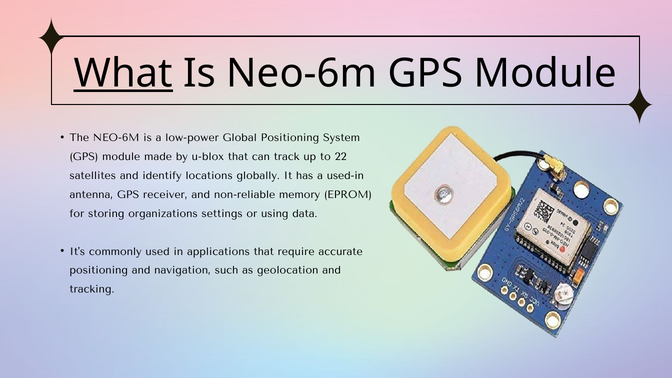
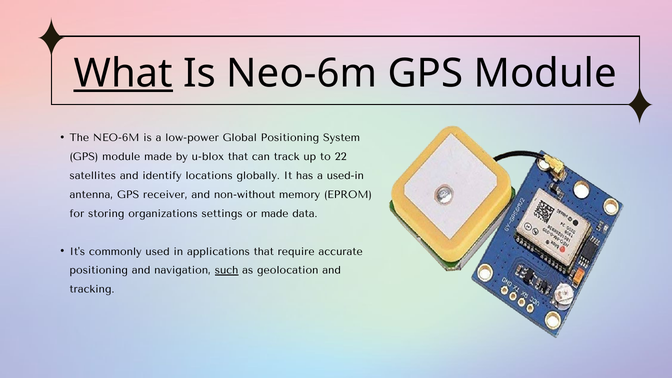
non-reliable: non-reliable -> non-without (245, 195)
or using: using -> made (275, 214)
such underline: none -> present (227, 270)
